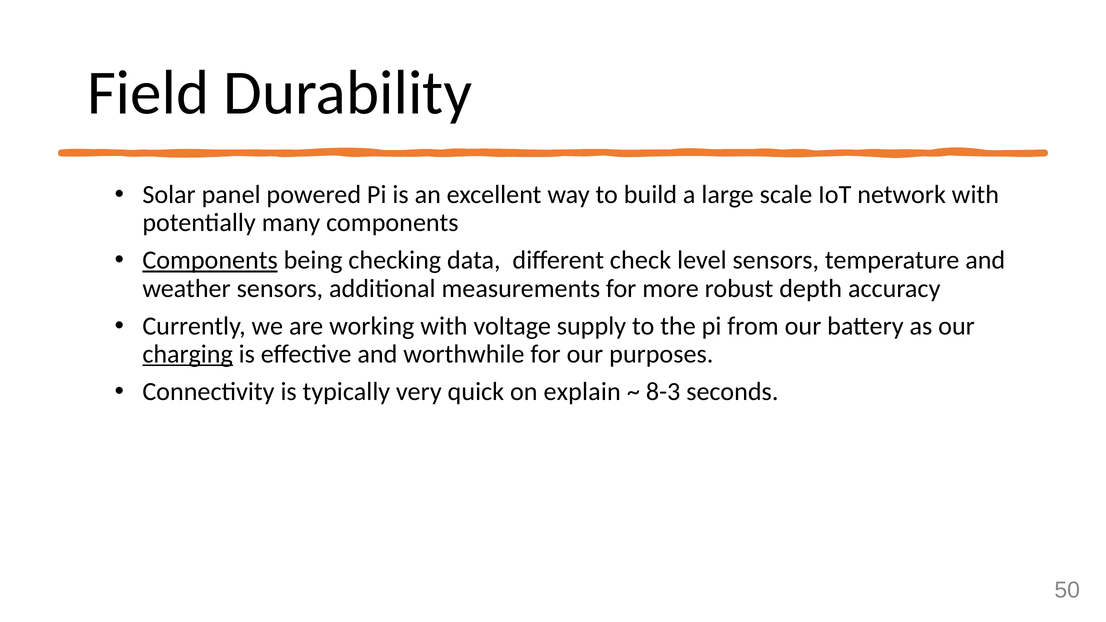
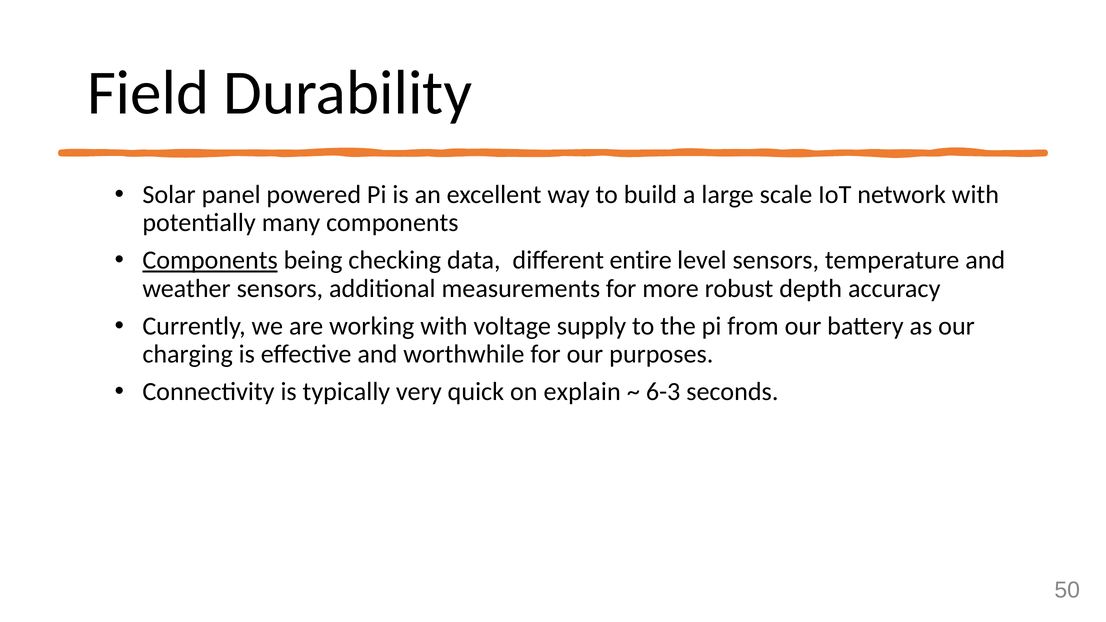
check: check -> entire (641, 260)
charging underline: present -> none (188, 354)
8-3: 8-3 -> 6-3 (663, 392)
